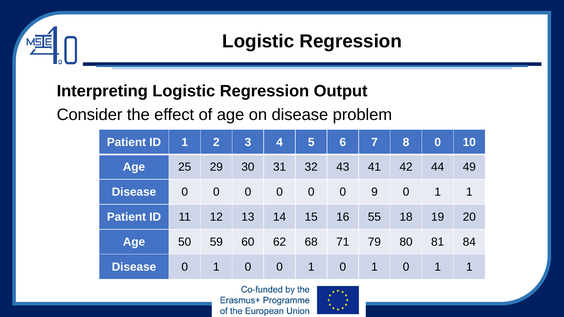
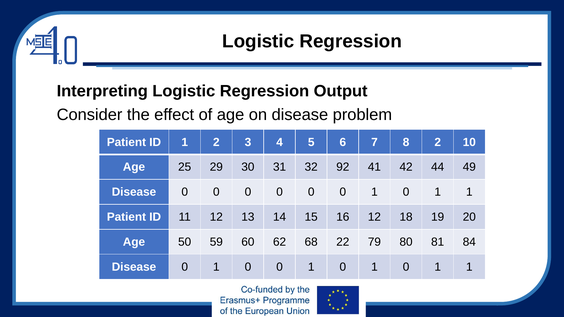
8 0: 0 -> 2 (438, 142)
43: 43 -> 92 (343, 167)
0 0 0 9: 9 -> 1 (374, 192)
16 55: 55 -> 12 (374, 217)
71: 71 -> 22 (343, 242)
